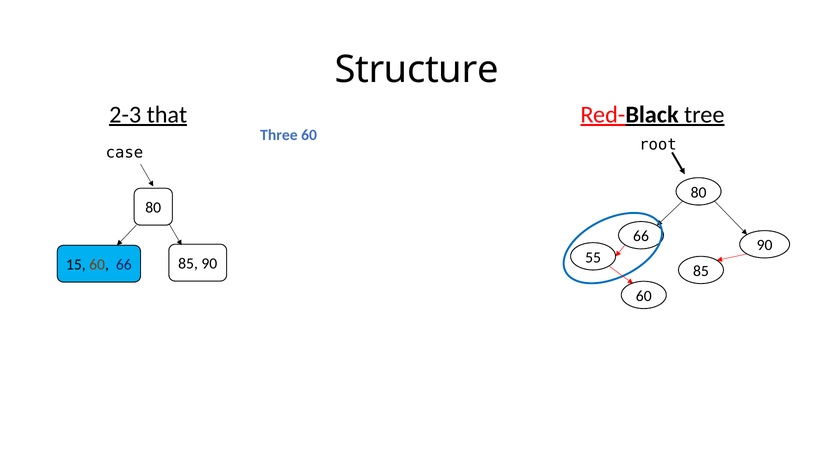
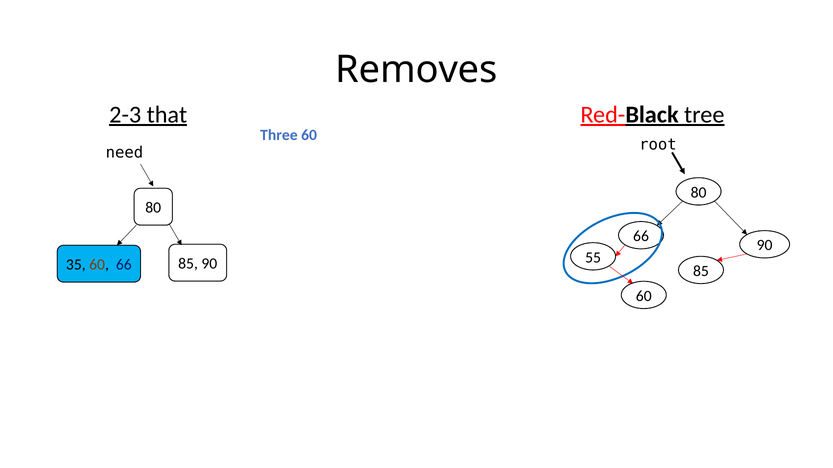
Structure: Structure -> Removes (416, 70)
case: case -> need (124, 153)
15: 15 -> 35 (76, 265)
